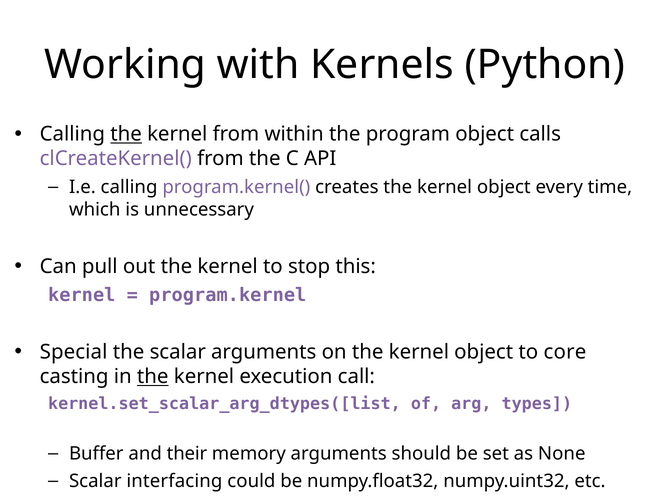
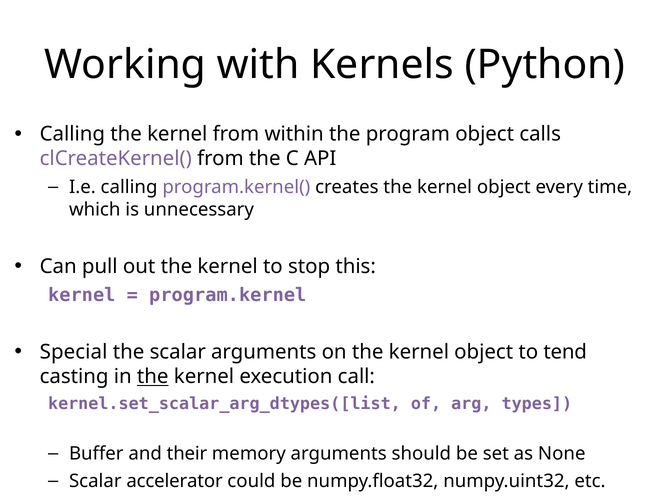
the underline: present -> none (126, 134)
core: core -> tend (565, 353)
interfacing: interfacing -> accelerator (175, 482)
